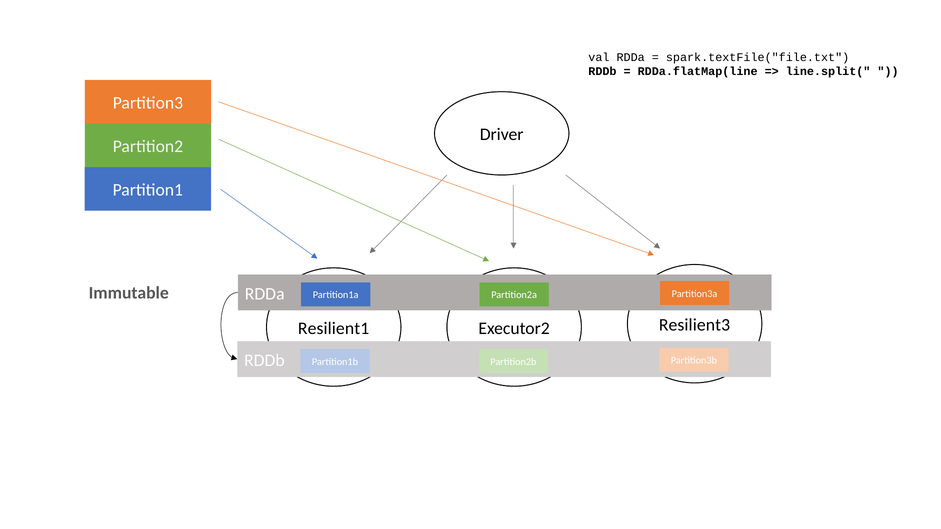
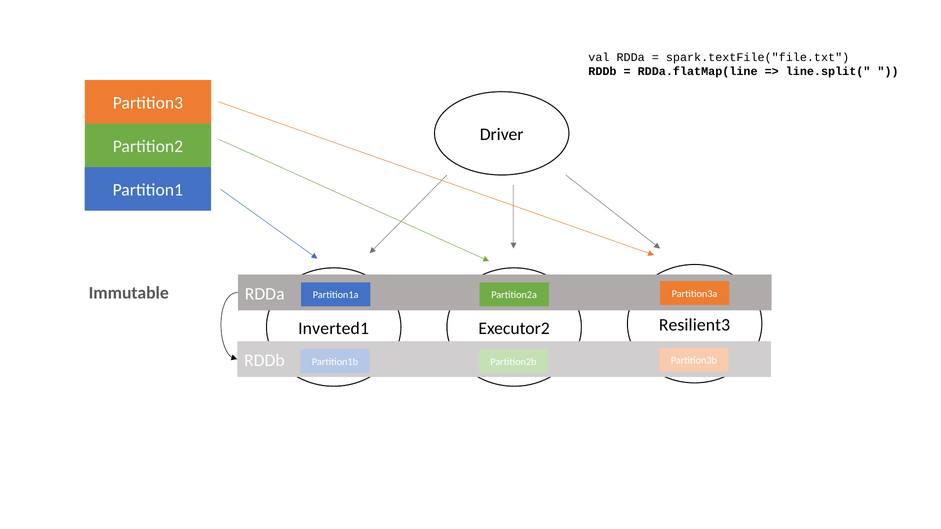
Resilient1: Resilient1 -> Inverted1 (334, 328)
